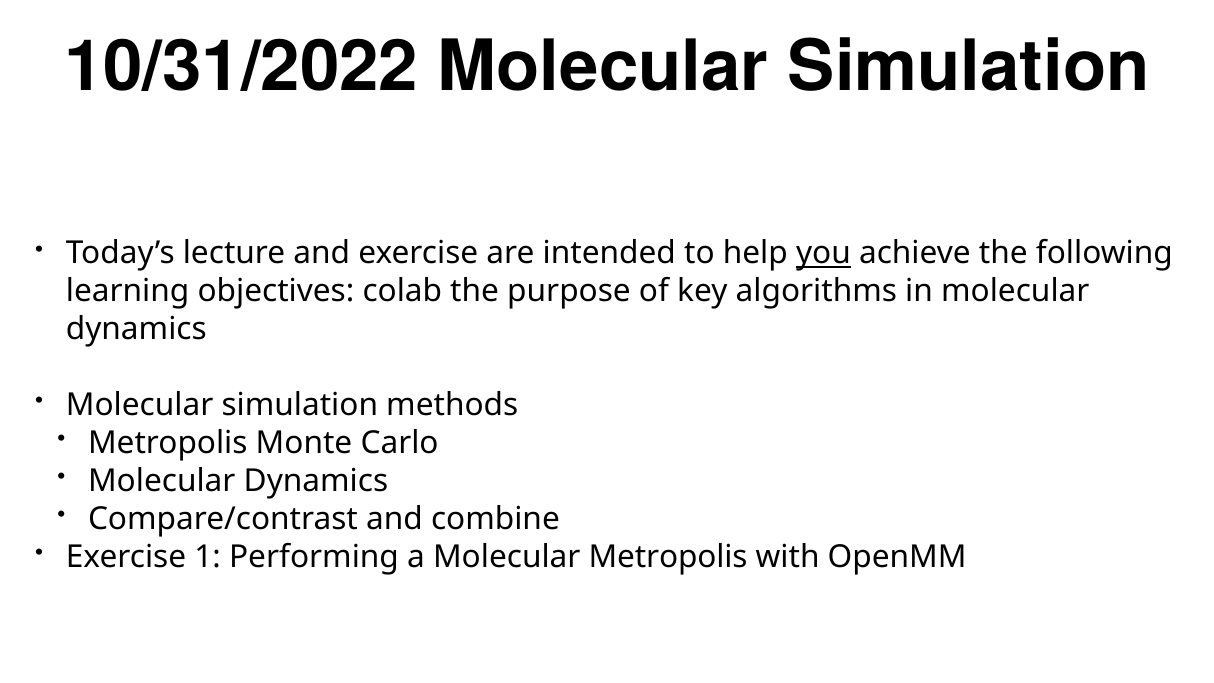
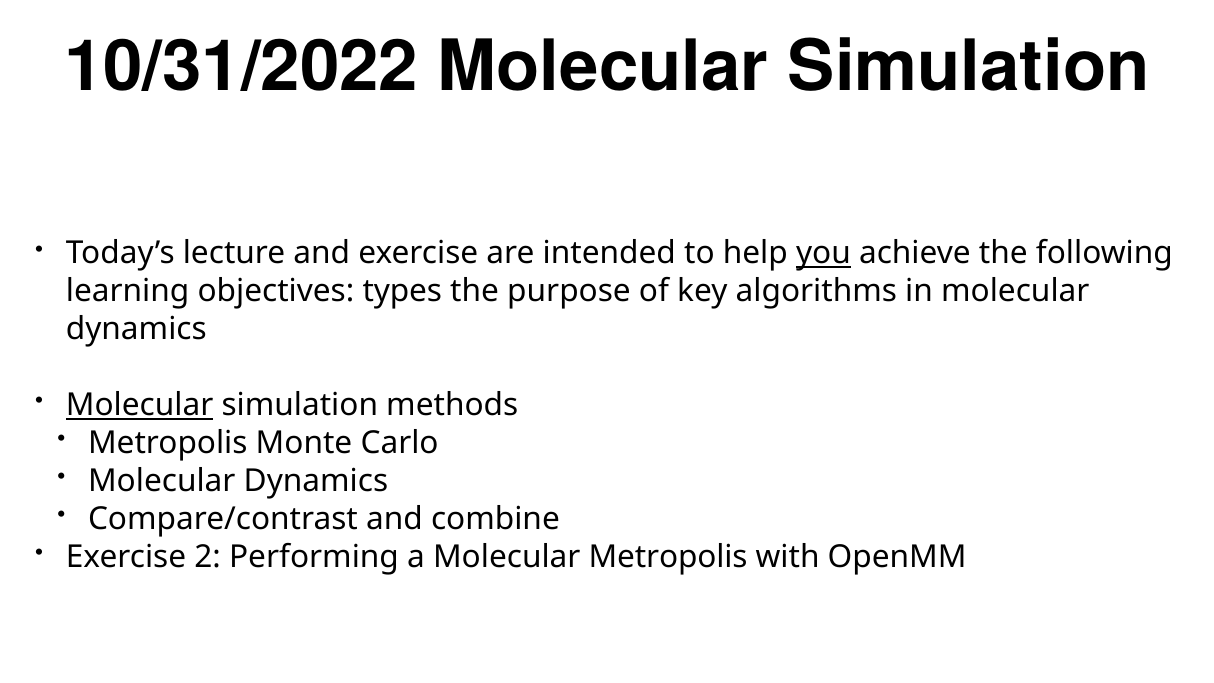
colab: colab -> types (402, 291)
Molecular underline: none -> present (140, 405)
1: 1 -> 2 (208, 557)
